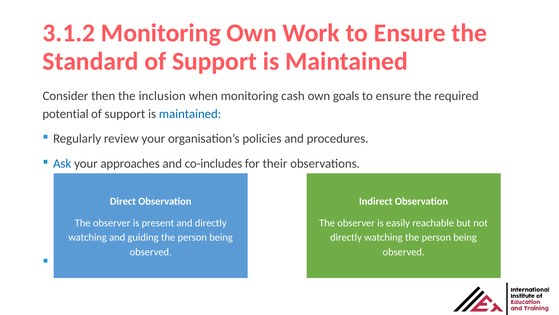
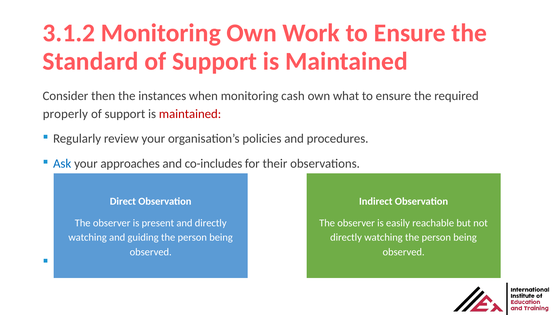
inclusion: inclusion -> instances (162, 96)
goals: goals -> what (346, 96)
potential: potential -> properly (65, 114)
maintained colour: blue -> red (190, 114)
